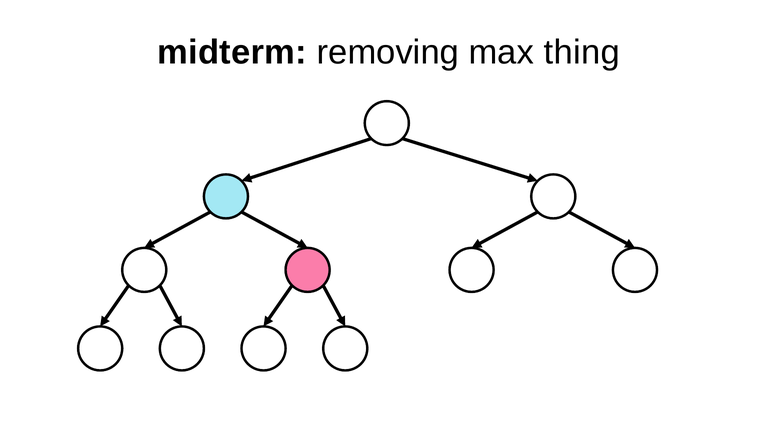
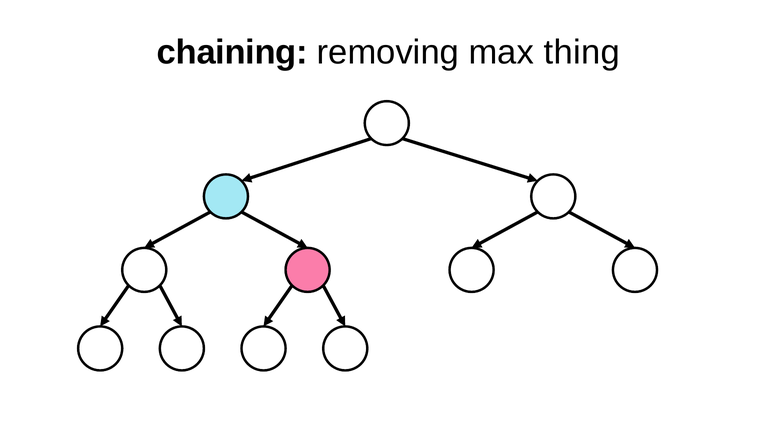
midterm: midterm -> chaining (232, 52)
